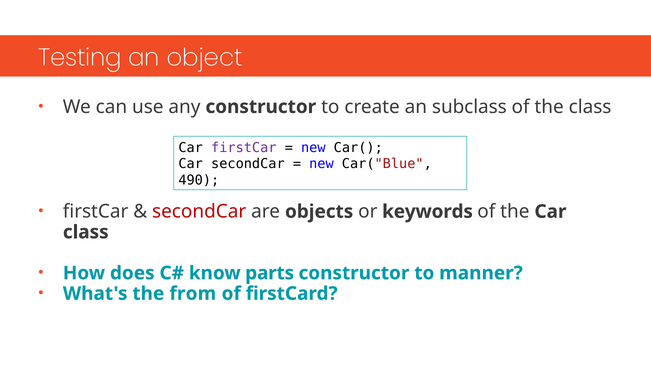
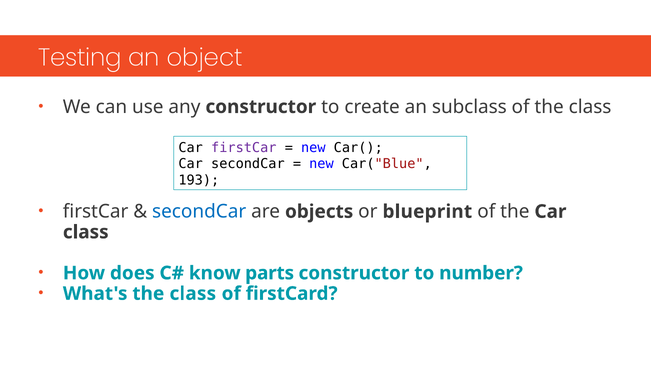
490: 490 -> 193 (199, 180)
secondCar colour: red -> blue (199, 212)
keywords: keywords -> blueprint (427, 212)
manner: manner -> number (481, 273)
What's the from: from -> class (193, 294)
